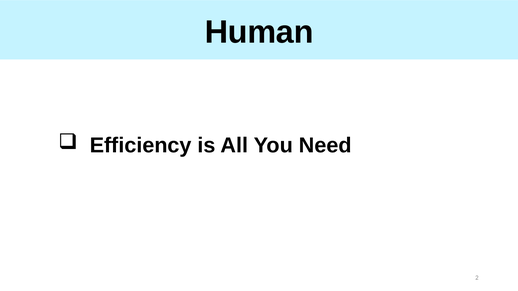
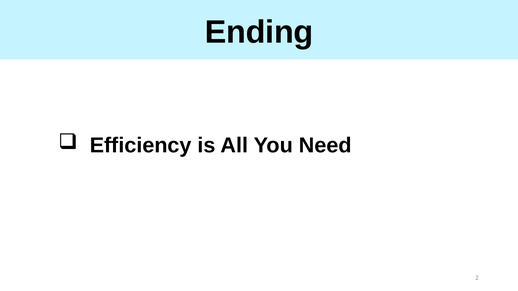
Human: Human -> Ending (259, 32)
